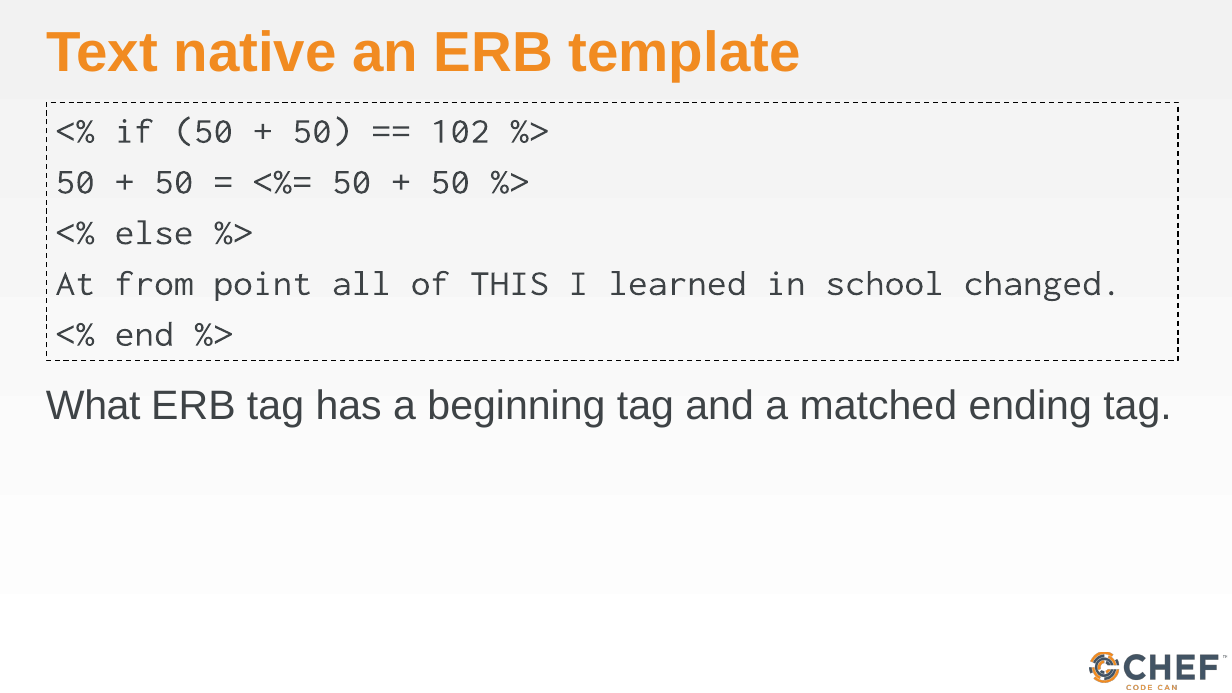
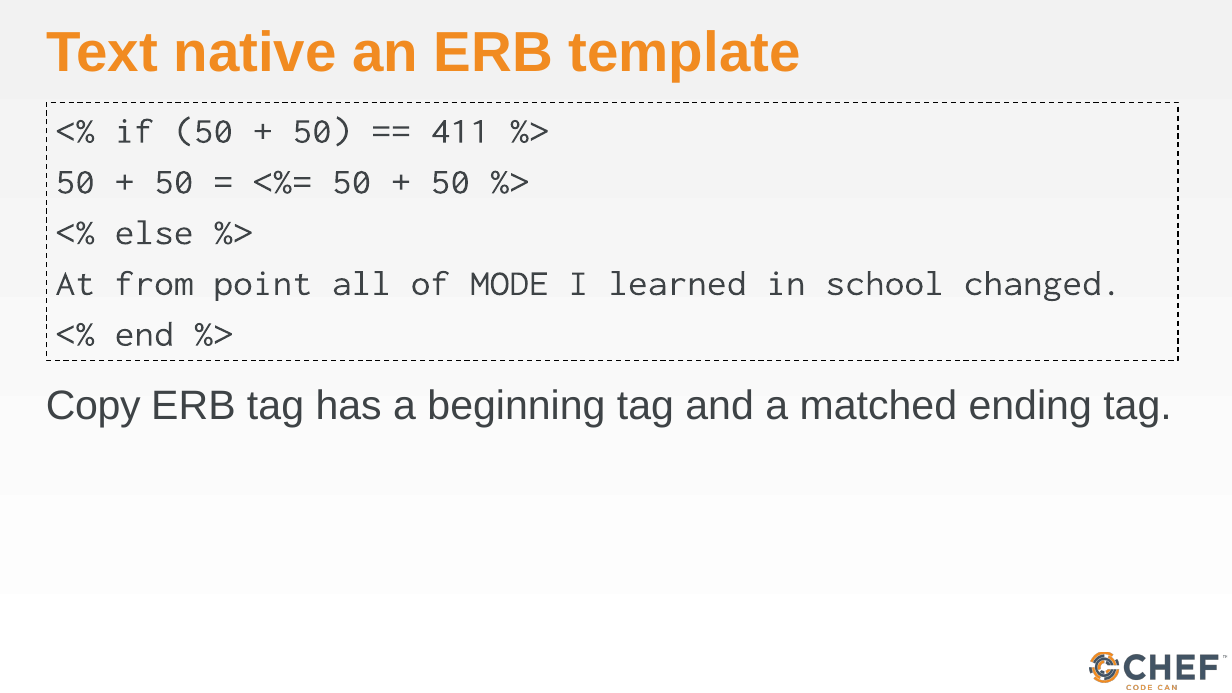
102: 102 -> 411 (460, 131)
THIS: THIS -> MODE (510, 283)
What: What -> Copy (93, 406)
